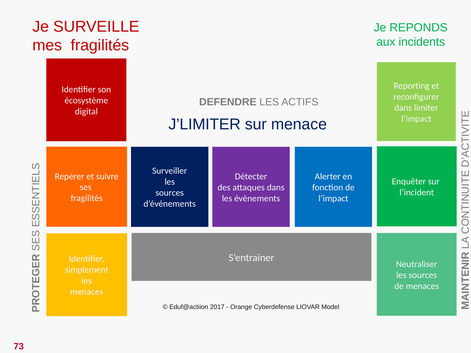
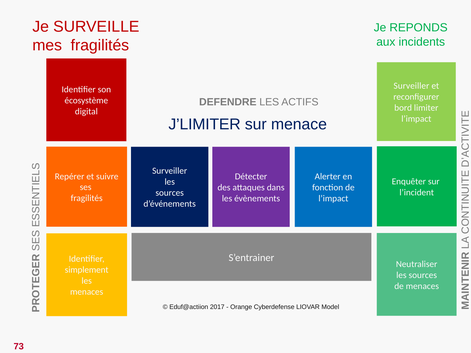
Reporting: Reporting -> Surveiller (411, 86)
dans: dans -> bord (403, 108)
